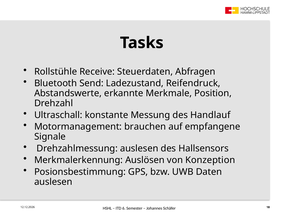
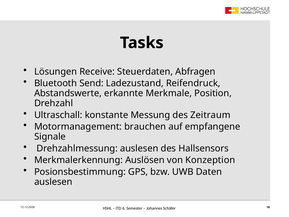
Rollstühle: Rollstühle -> Lösungen (56, 72)
Handlauf: Handlauf -> Zeitraum (210, 115)
